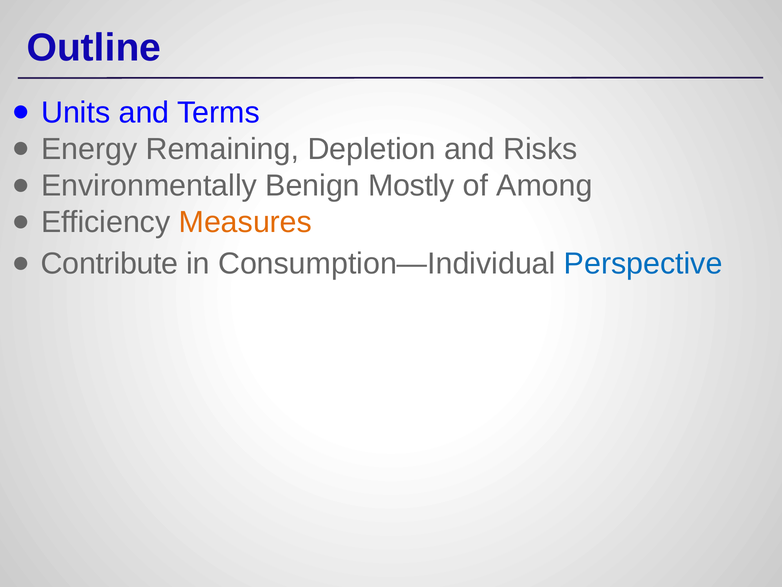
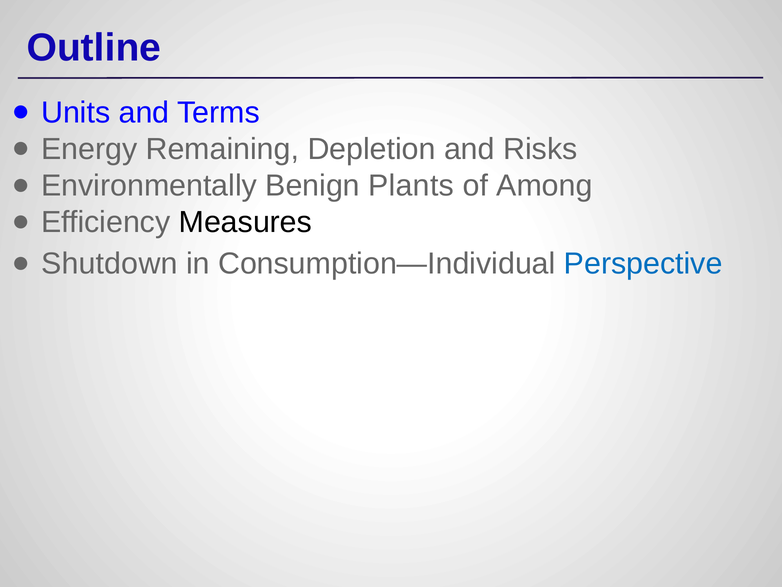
Mostly: Mostly -> Plants (411, 185)
Measures colour: orange -> black (245, 222)
Contribute: Contribute -> Shutdown (109, 264)
